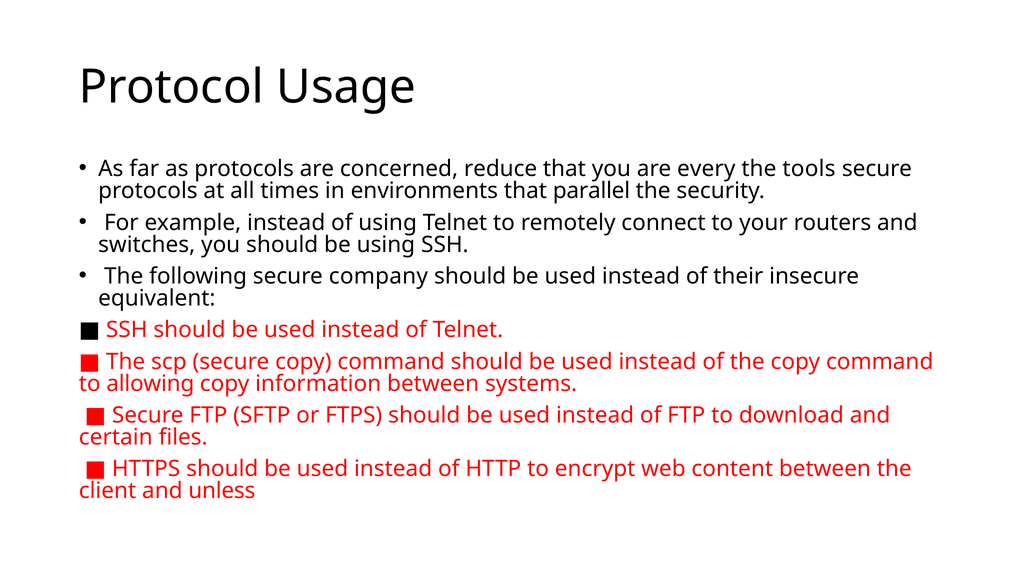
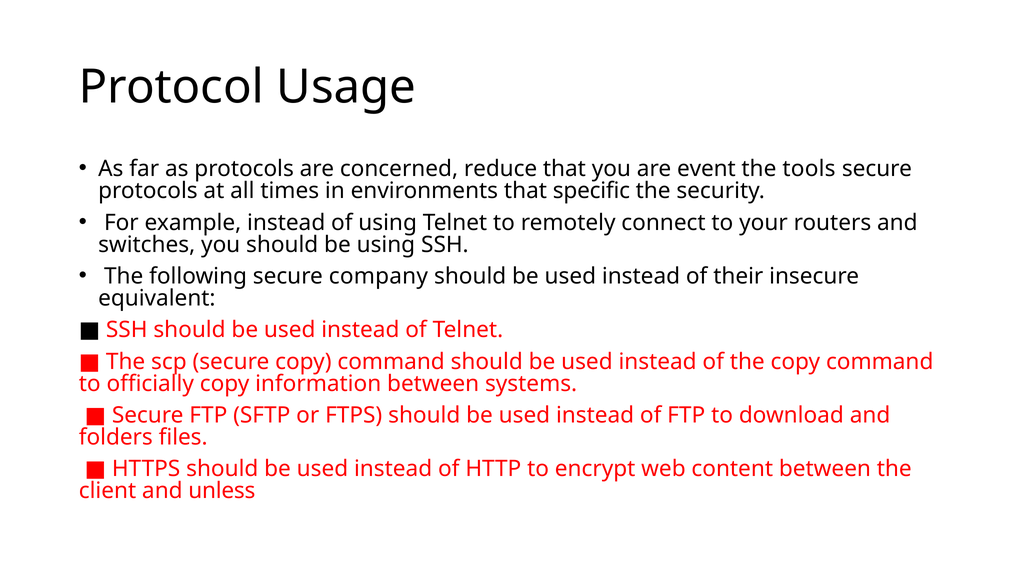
every: every -> event (706, 169)
parallel: parallel -> specific (591, 191)
allowing: allowing -> officially (150, 383)
certain: certain -> folders (116, 437)
